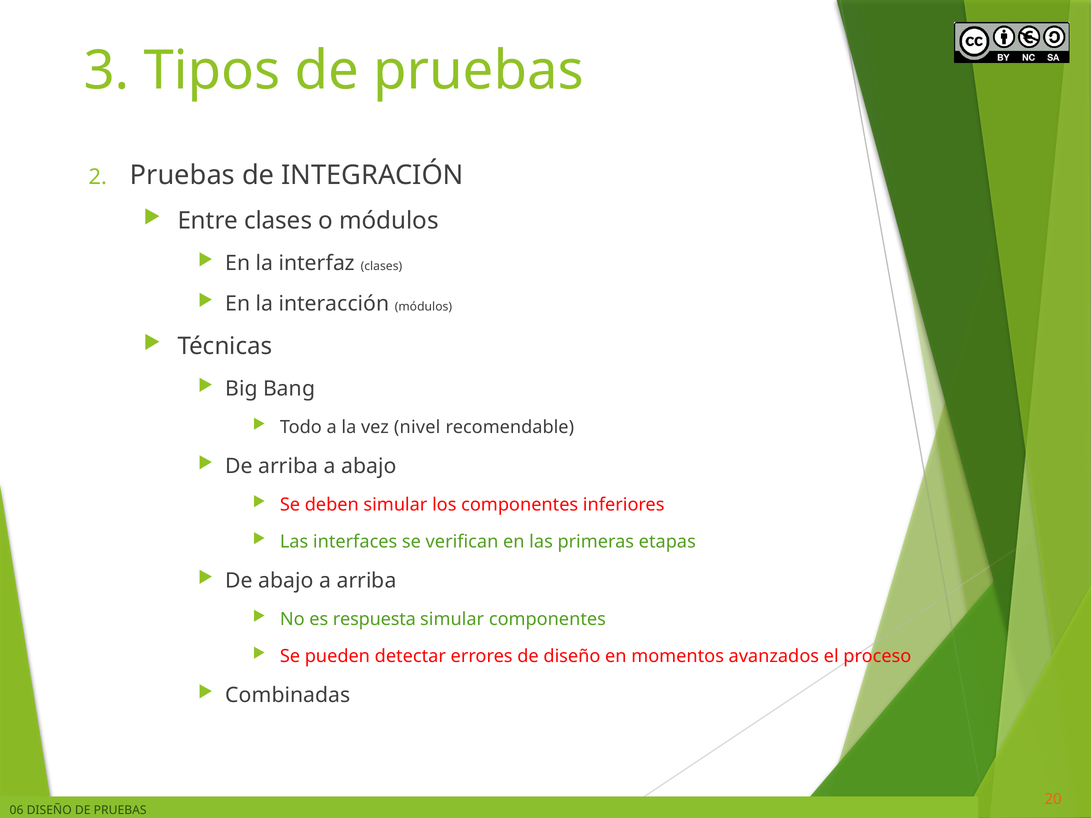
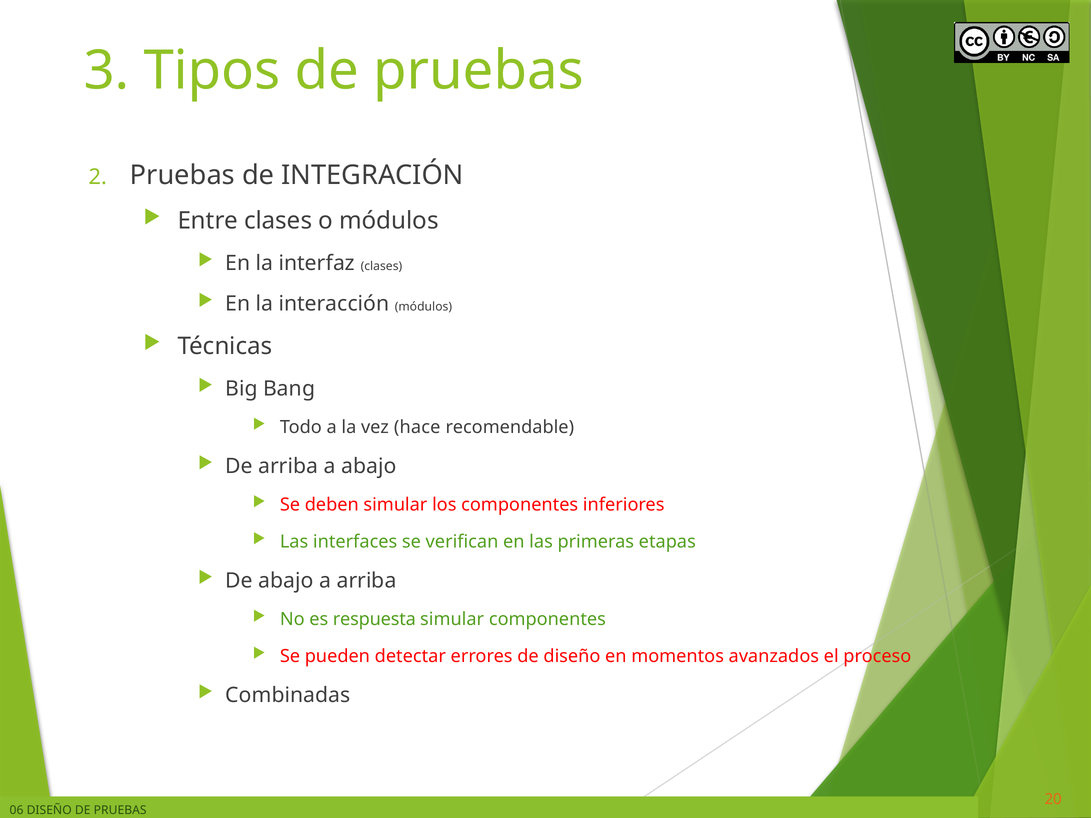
nivel: nivel -> hace (417, 427)
